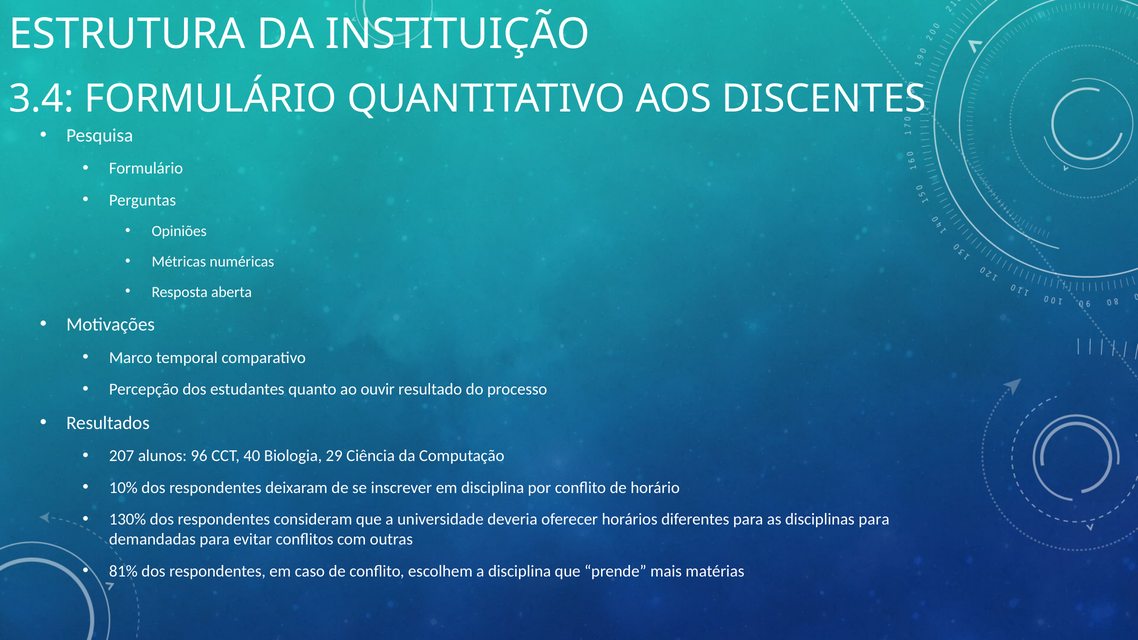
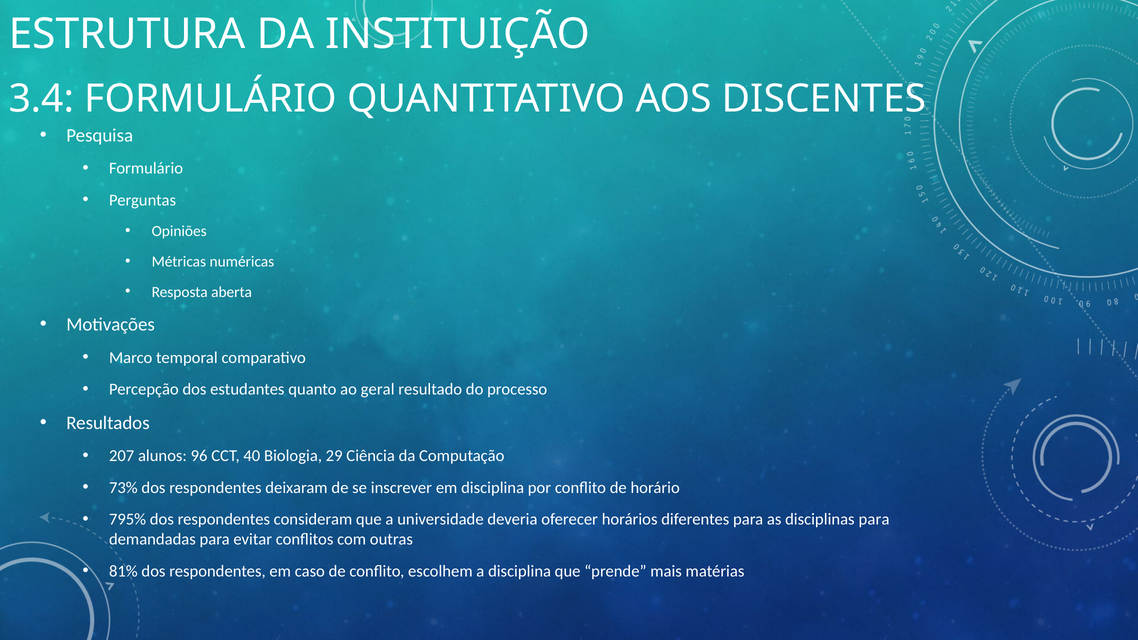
ouvir: ouvir -> geral (378, 390)
10%: 10% -> 73% (123, 488)
130%: 130% -> 795% (128, 520)
